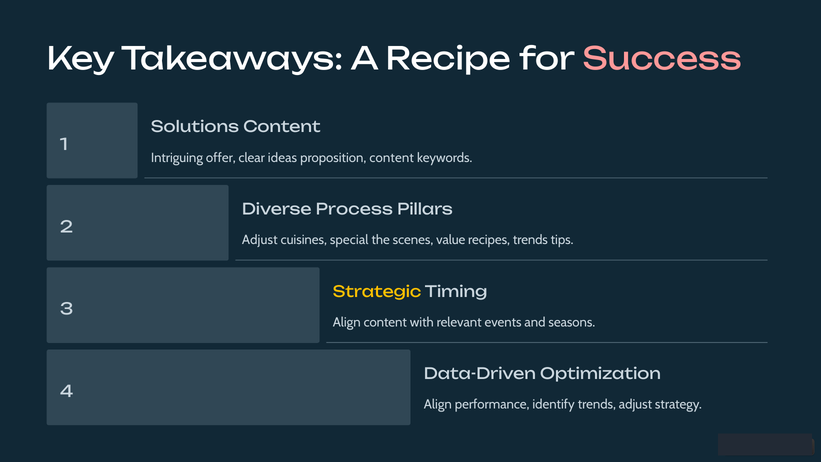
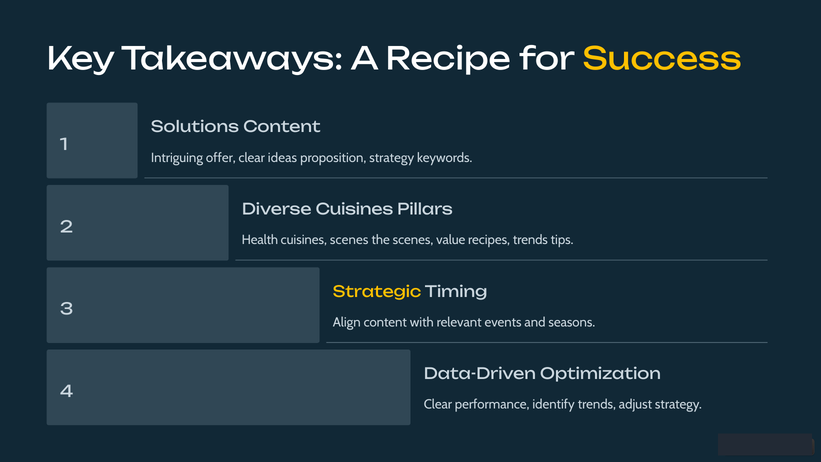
Success colour: pink -> yellow (662, 59)
proposition content: content -> strategy (392, 158)
Diverse Process: Process -> Cuisines (354, 210)
Adjust: Adjust -> Health (260, 240)
cuisines special: special -> scenes (349, 240)
Align: Align -> Clear (438, 404)
